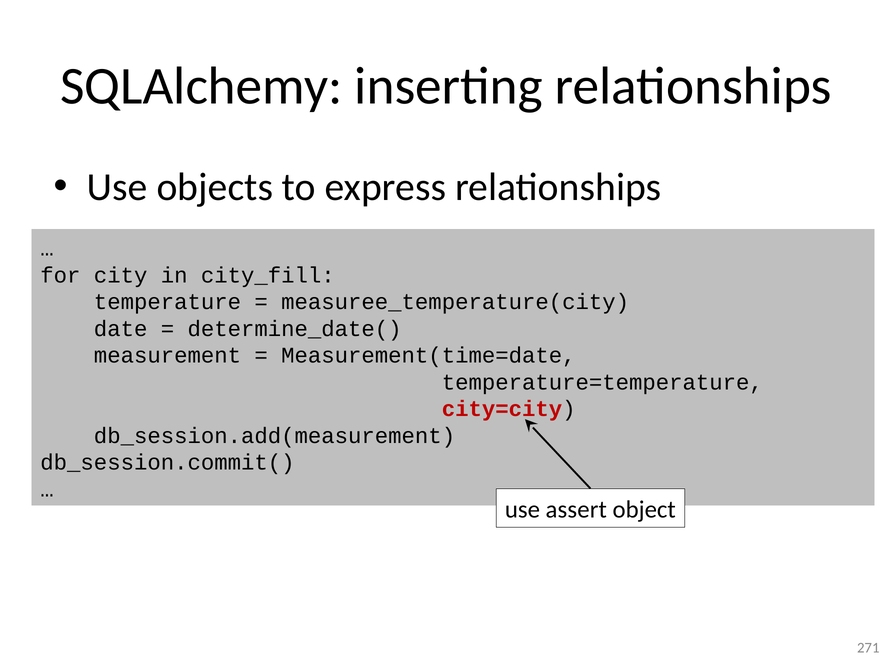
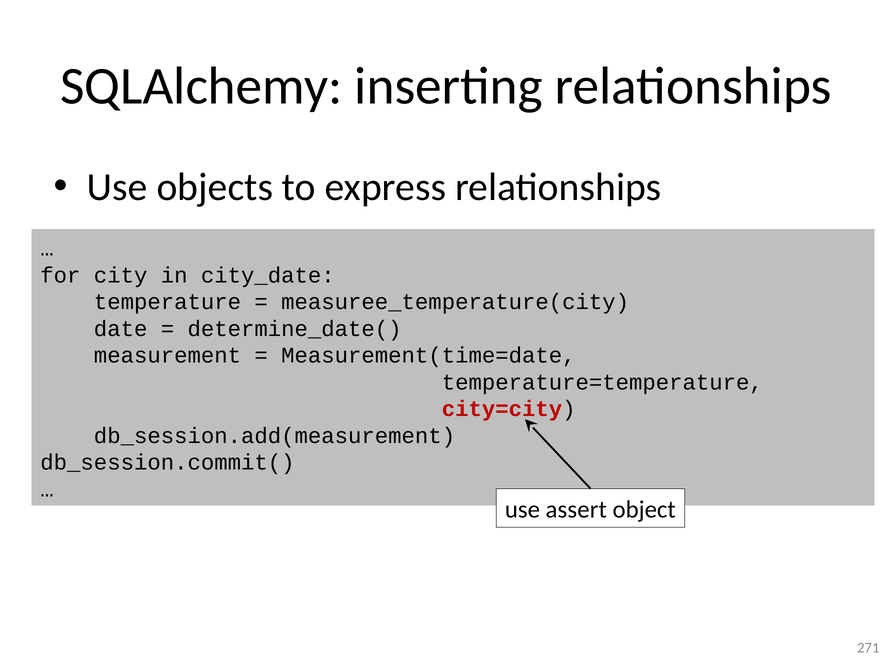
city_fill: city_fill -> city_date (268, 275)
